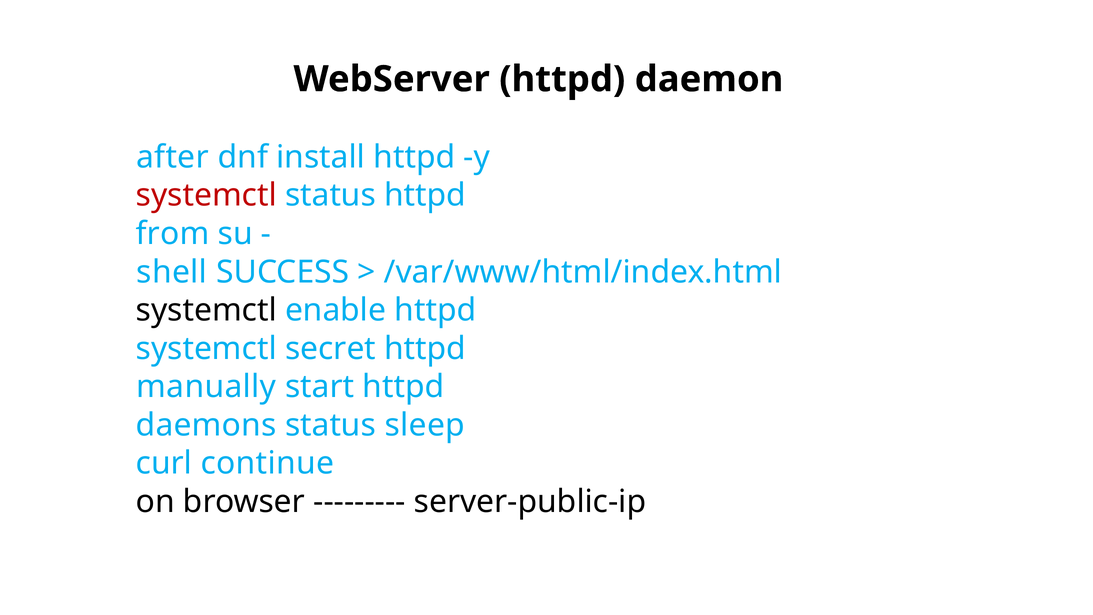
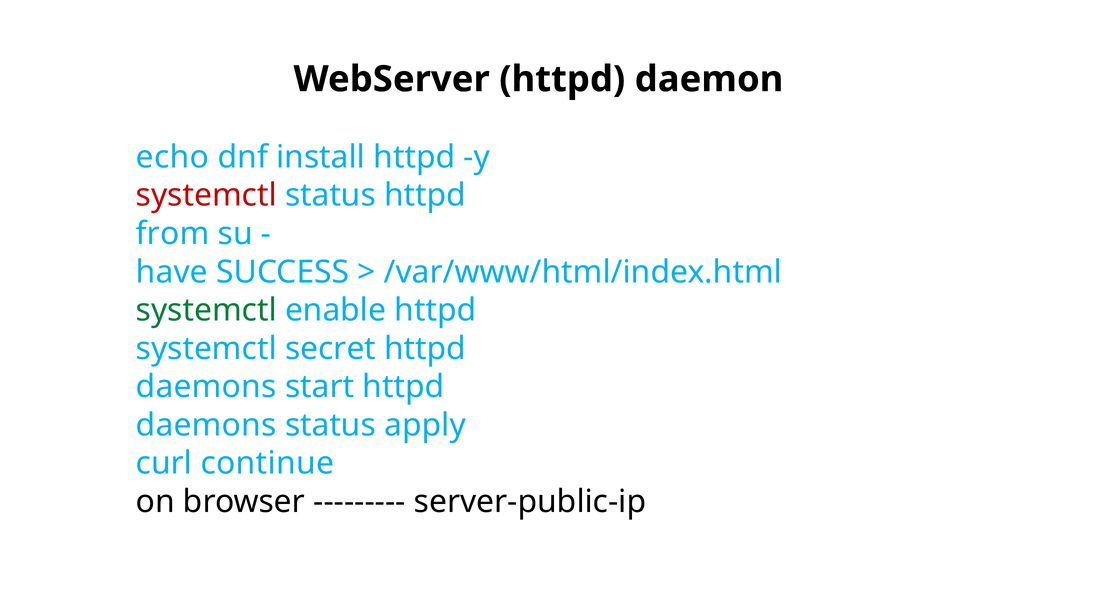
after: after -> echo (173, 157)
shell: shell -> have (172, 272)
systemctl colour: black -> green (206, 310)
manually: manually -> daemons (206, 387)
sleep: sleep -> apply (425, 425)
